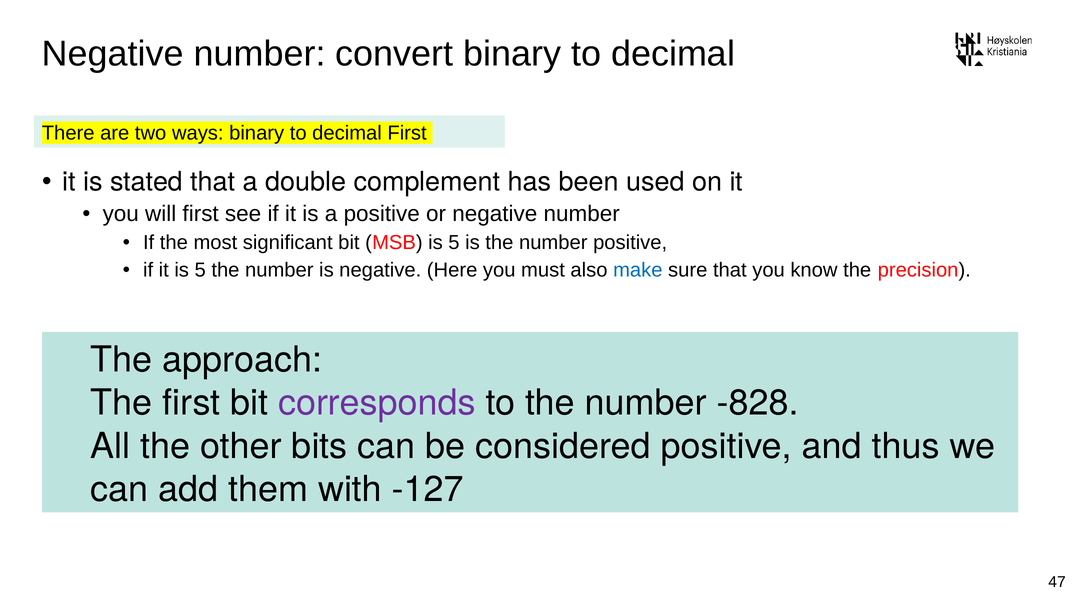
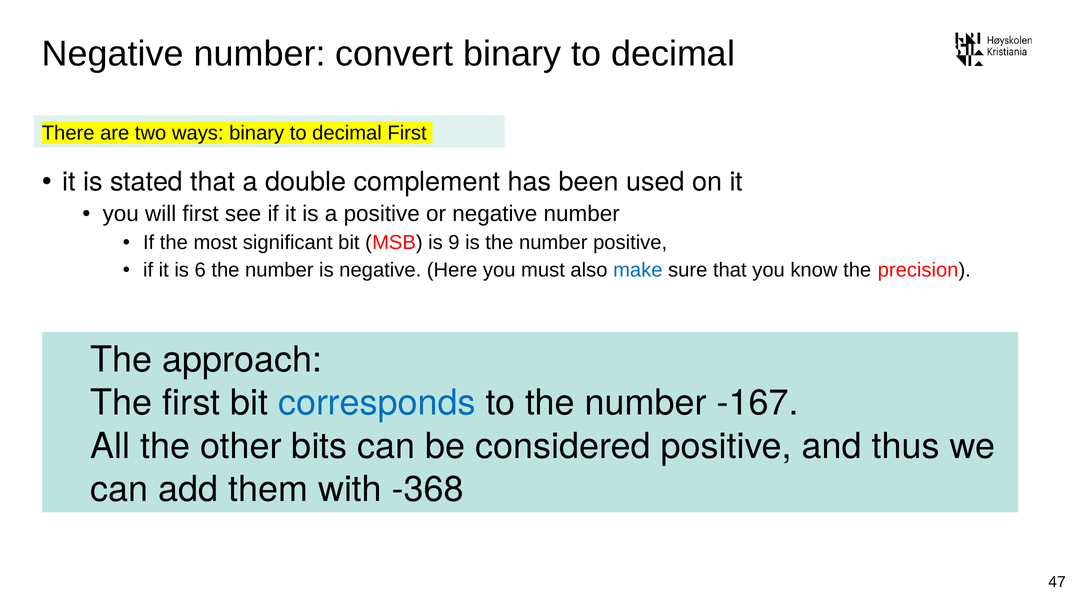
MSB is 5: 5 -> 9 (454, 243)
it is 5: 5 -> 6 (200, 270)
corresponds colour: purple -> blue (377, 403)
-828: -828 -> -167 (758, 403)
-127: -127 -> -368 (428, 490)
